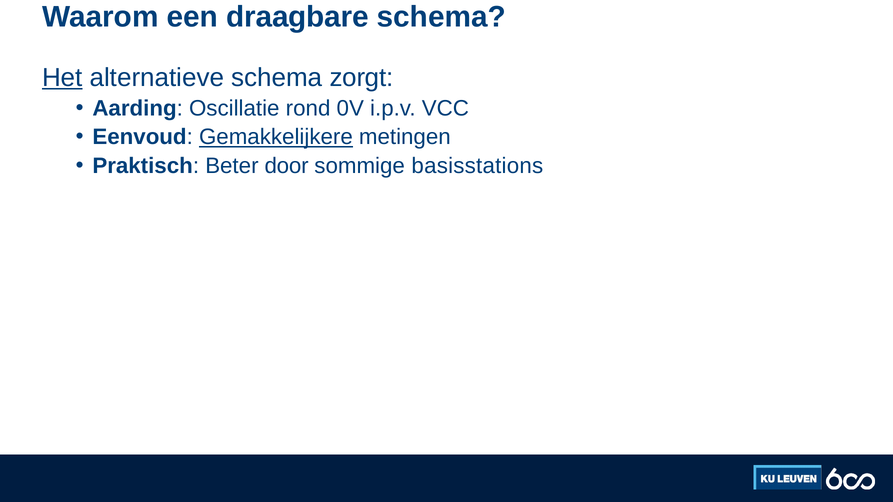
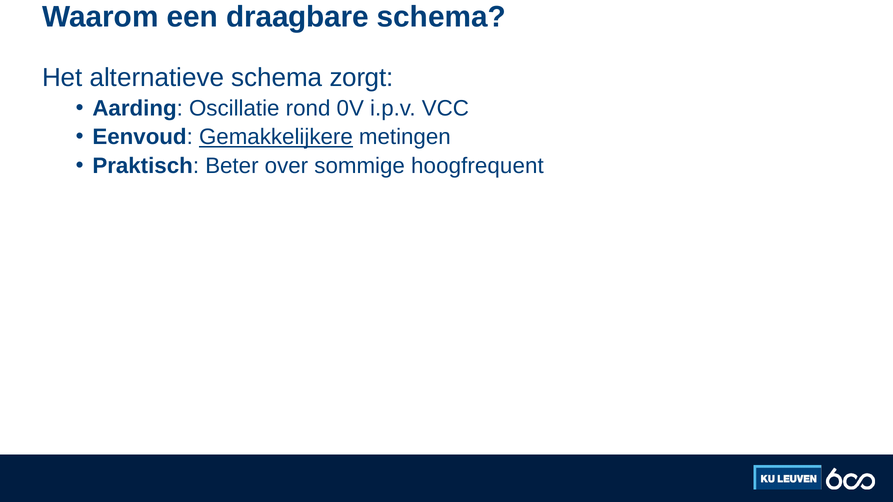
Het underline: present -> none (62, 78)
door: door -> over (286, 166)
basisstations: basisstations -> hoogfrequent (477, 166)
